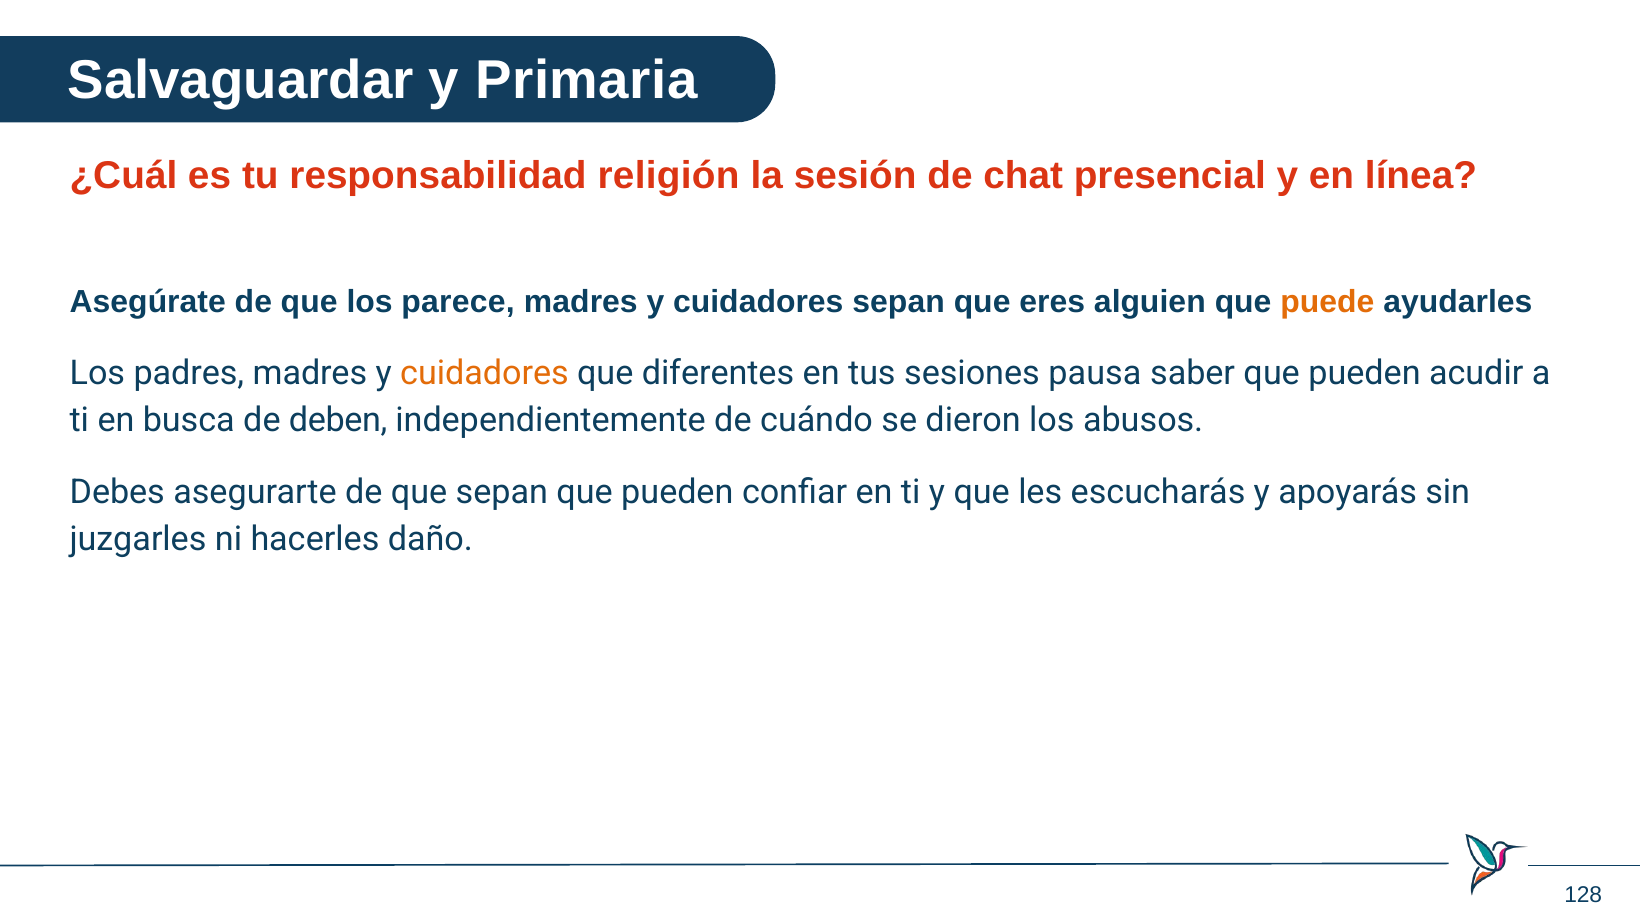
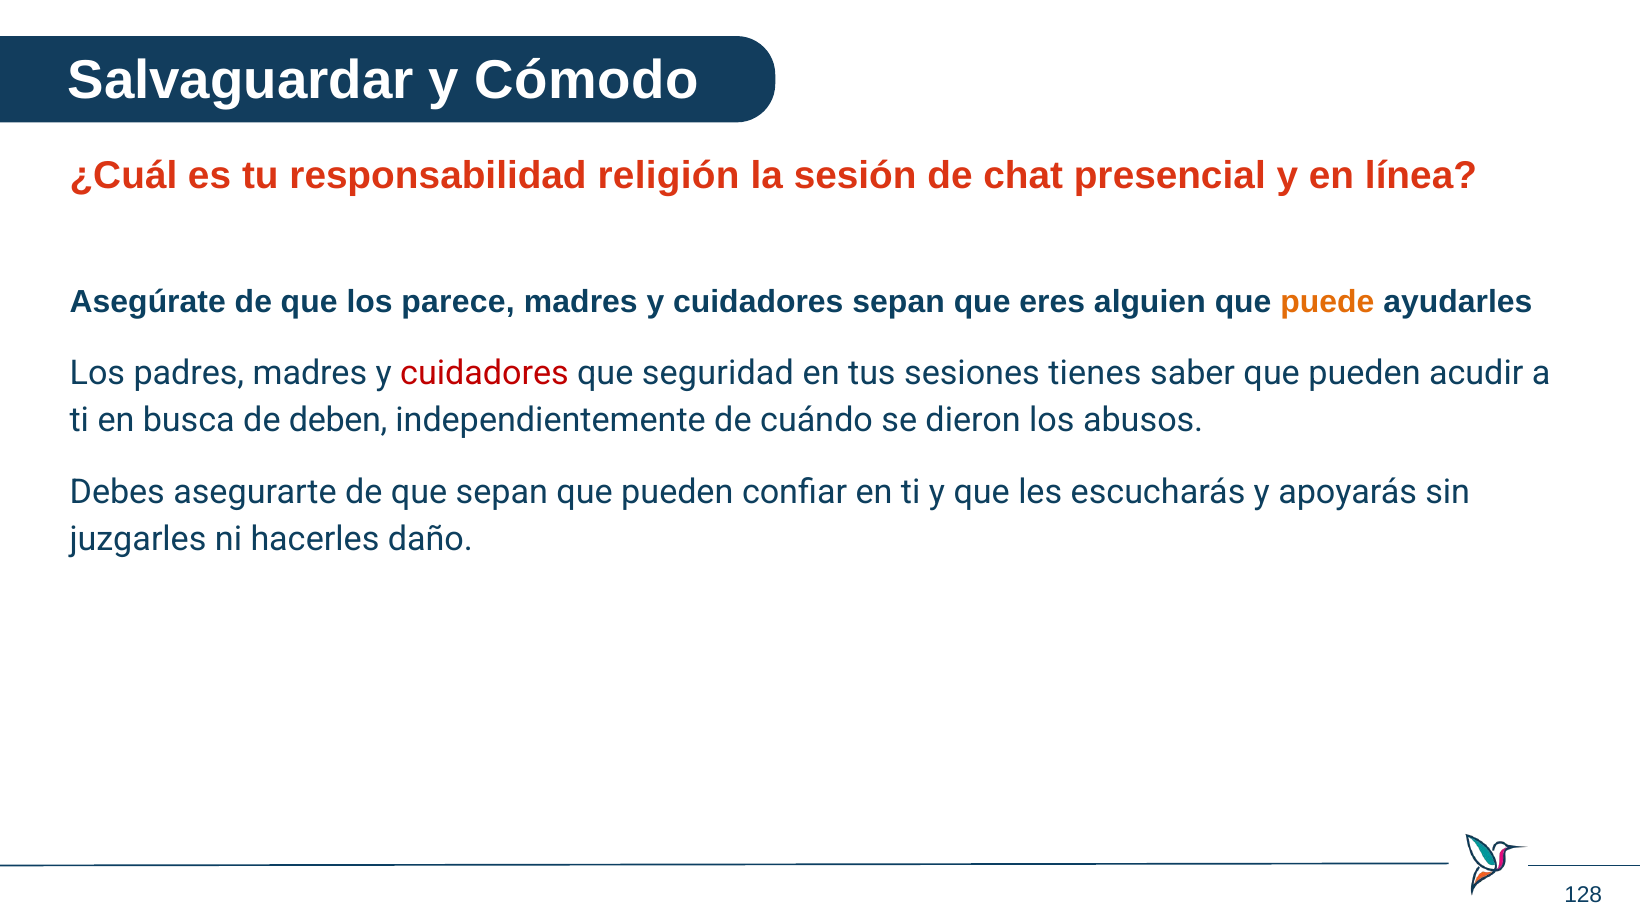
Primaria: Primaria -> Cómodo (587, 80)
cuidadores colour: orange -> red (485, 373)
diferentes: diferentes -> seguridad (718, 373)
pausa: pausa -> tienes (1095, 373)
